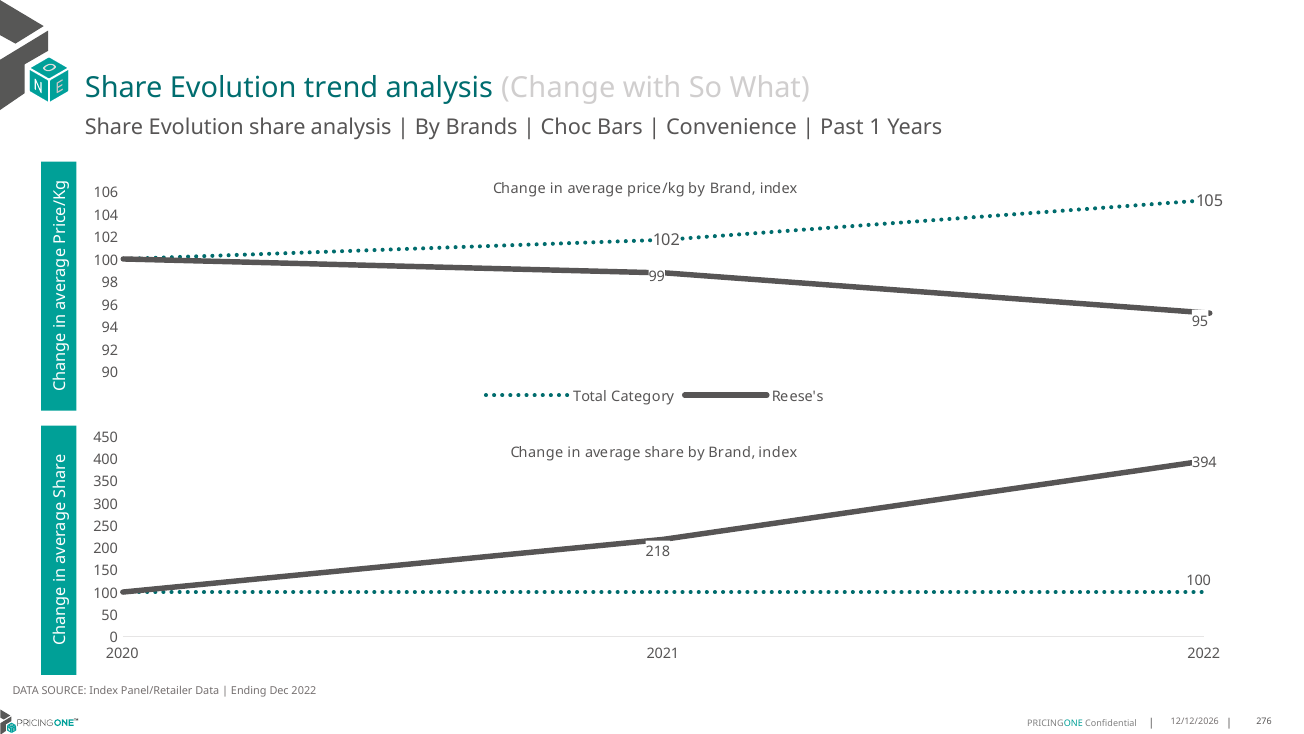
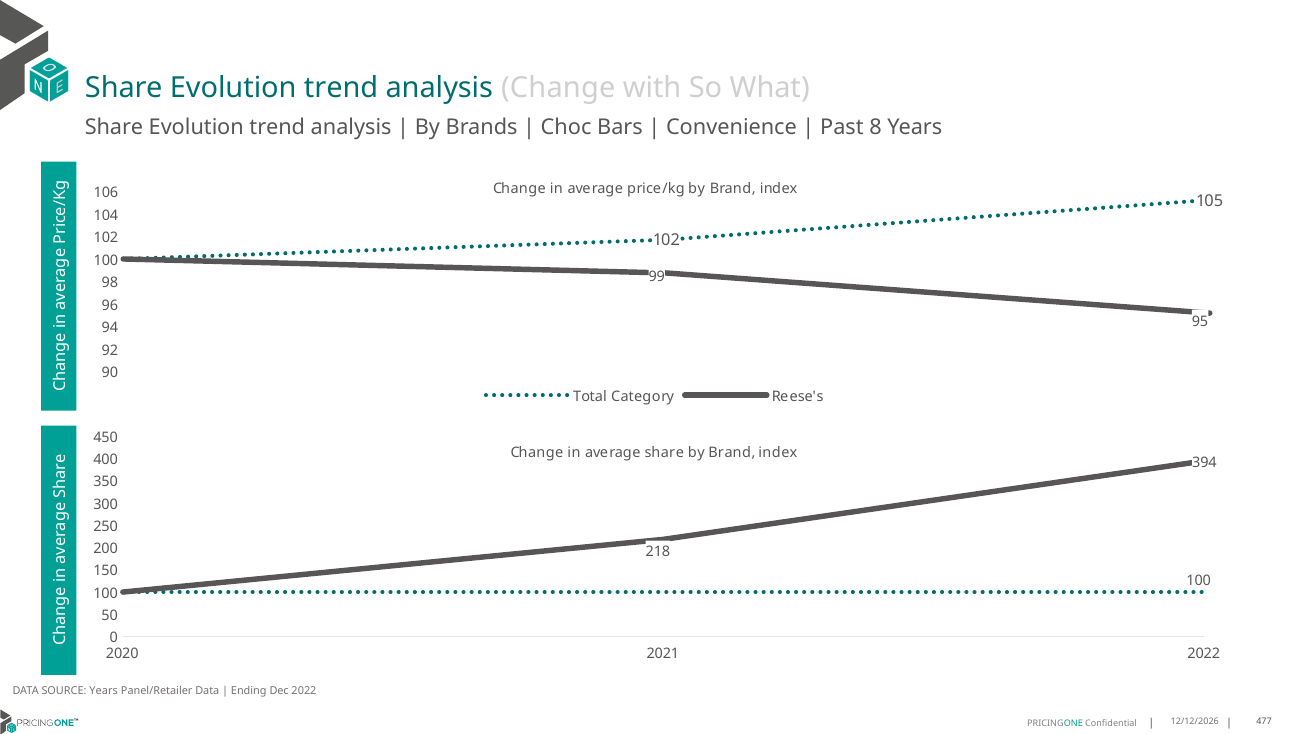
share: share -> trend (277, 127)
1: 1 -> 8 (876, 127)
SOURCE Index: Index -> Years (104, 691)
276: 276 -> 477 (1264, 721)
